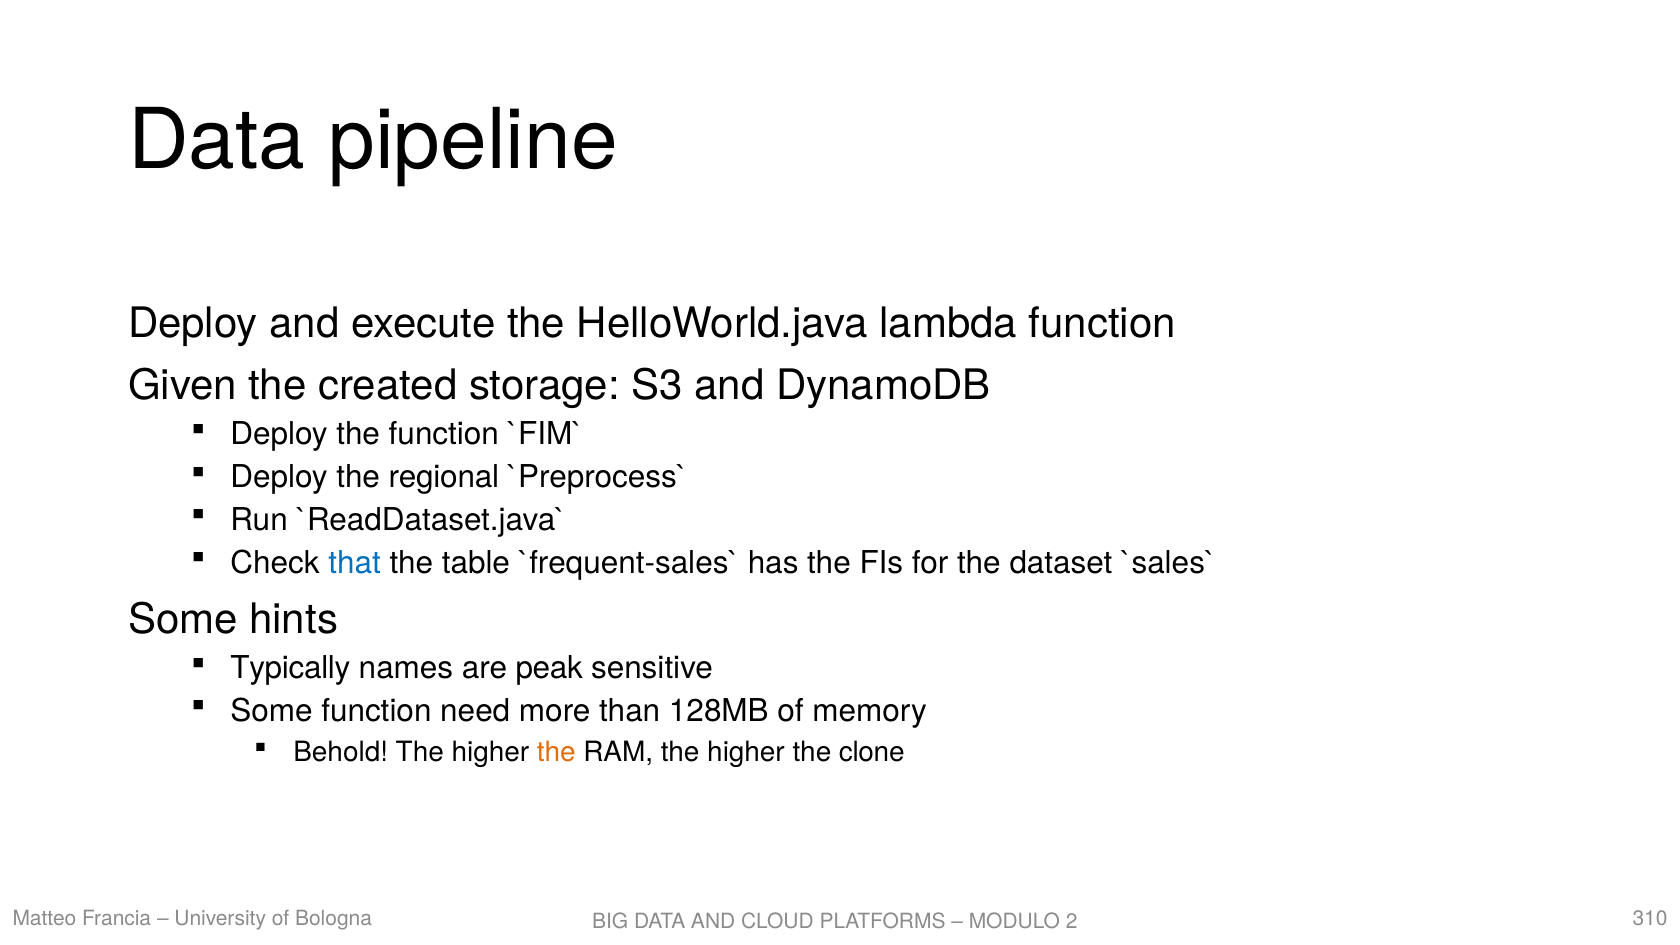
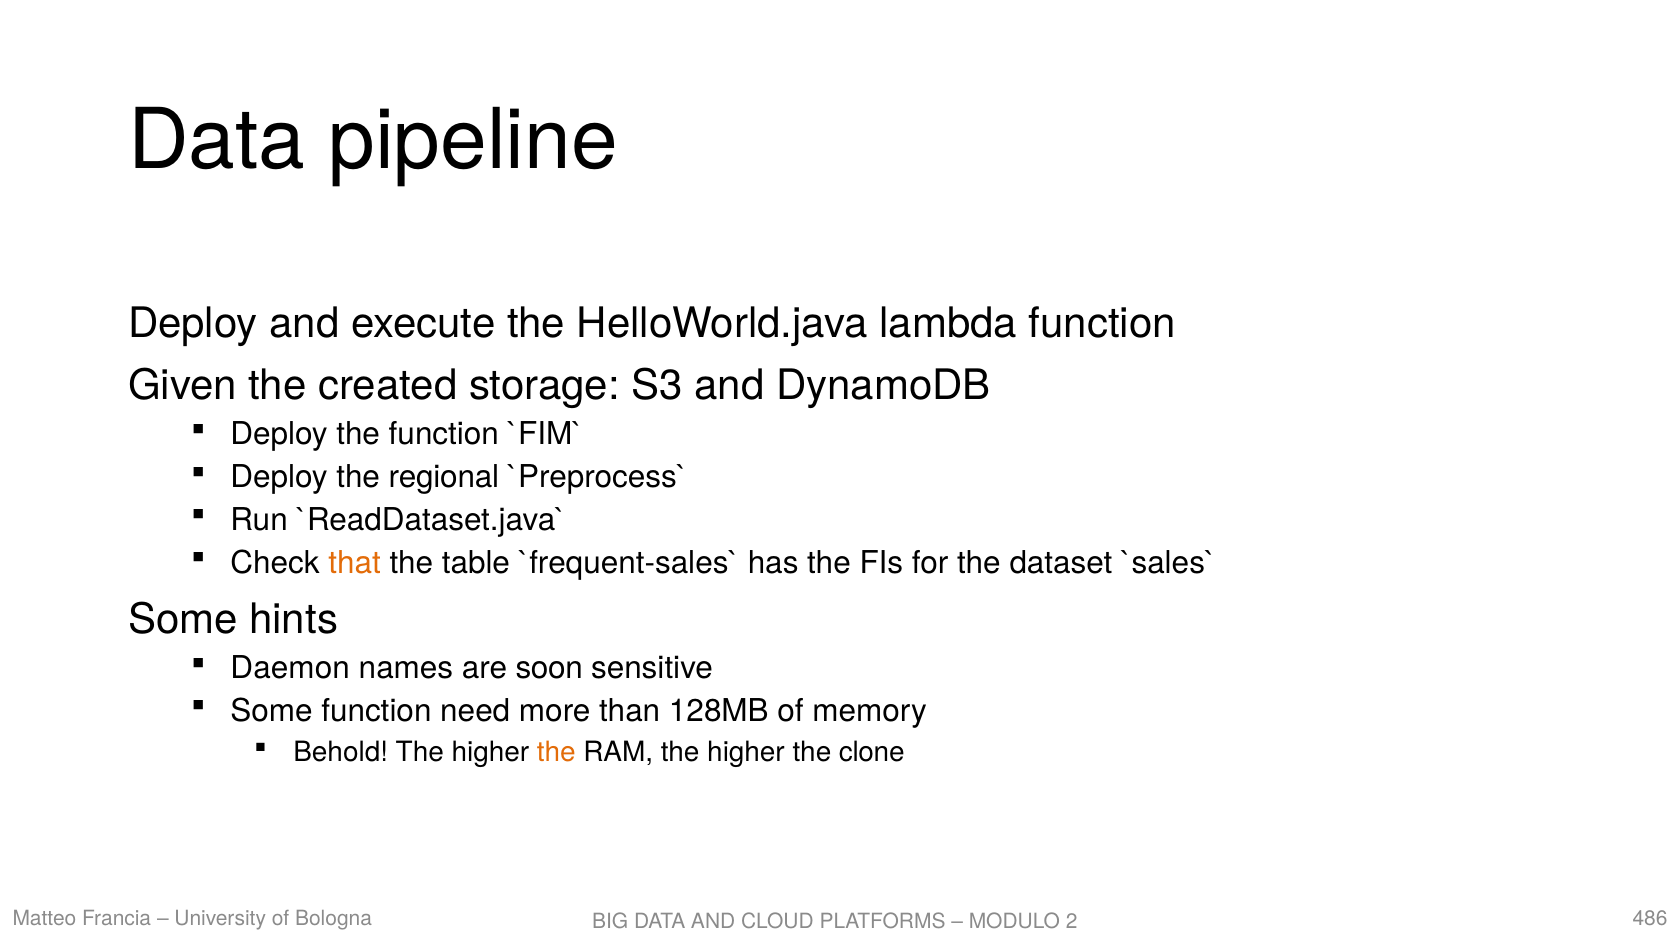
that colour: blue -> orange (355, 563)
Typically: Typically -> Daemon (290, 668)
peak: peak -> soon (549, 668)
310: 310 -> 486 (1650, 919)
